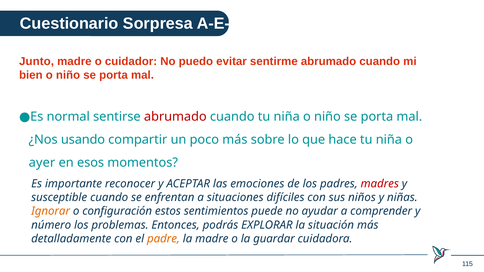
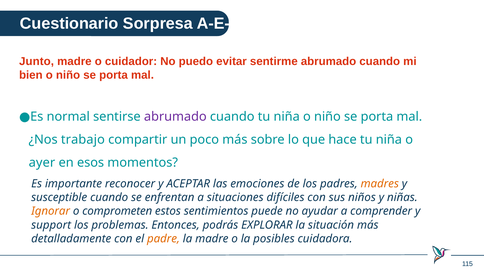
abrumado colour: red -> purple (175, 117)
usando: usando -> trabajo (83, 140)
madres colour: red -> orange (380, 184)
configuración: configuración -> comprometen (117, 211)
número: número -> support (51, 225)
guardar: guardar -> posibles (274, 239)
